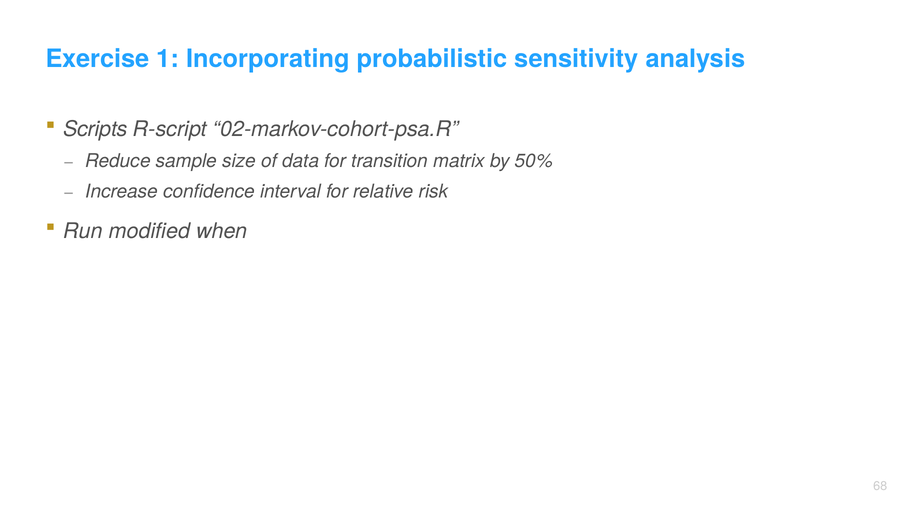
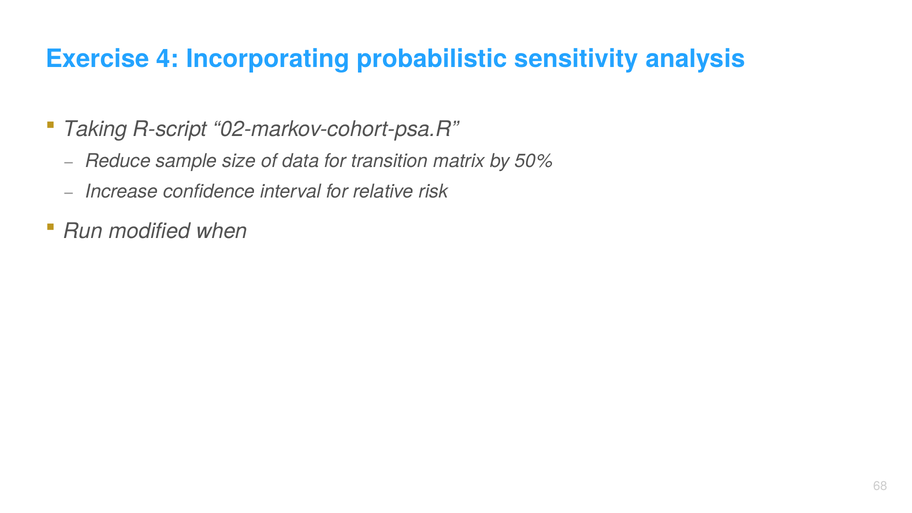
1: 1 -> 4 (168, 59)
Scripts: Scripts -> Taking (95, 129)
